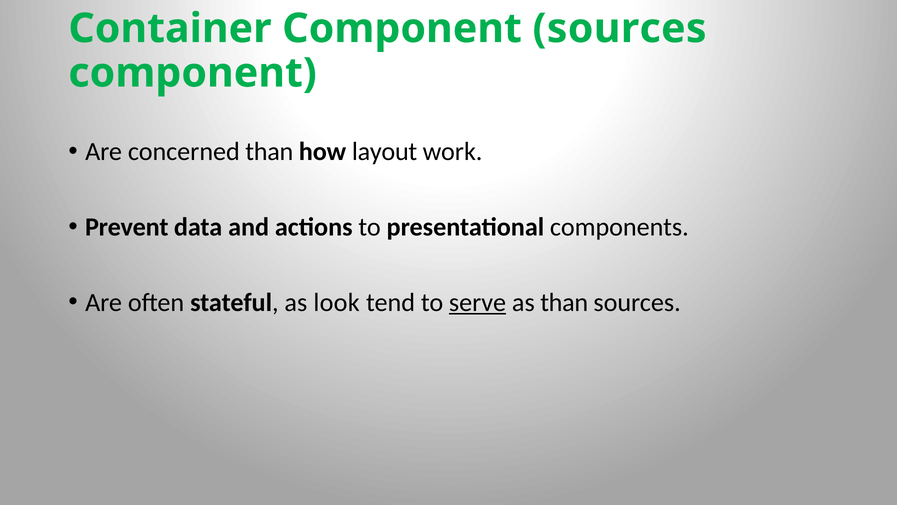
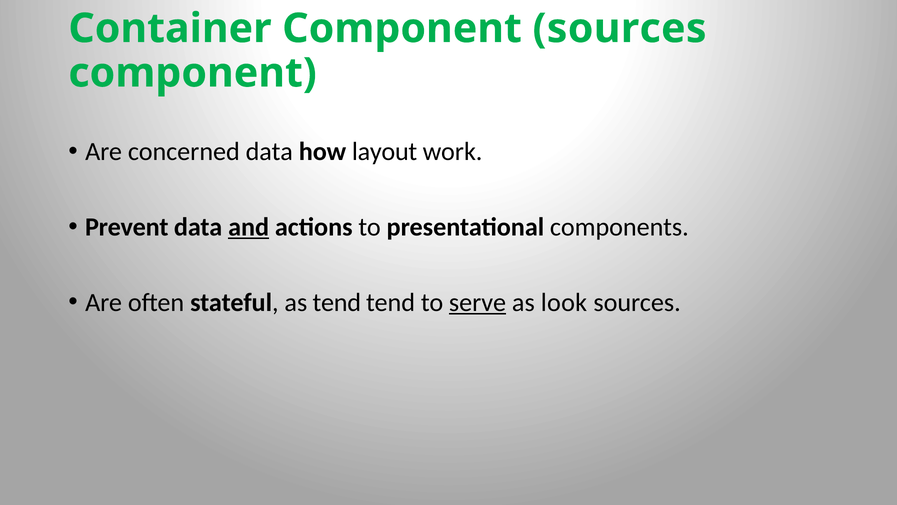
concerned than: than -> data (269, 152)
and underline: none -> present (249, 227)
as look: look -> tend (337, 302)
as than: than -> look (564, 302)
